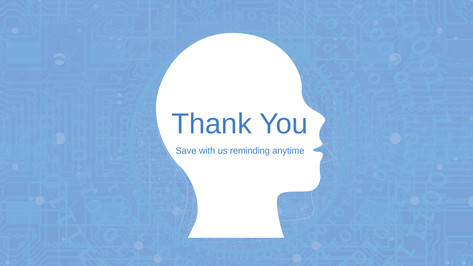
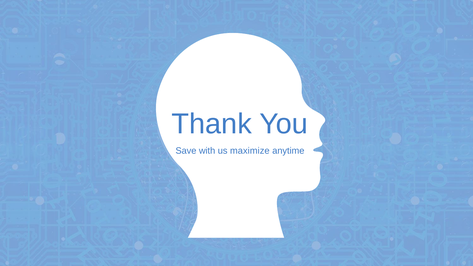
reminding: reminding -> maximize (250, 151)
